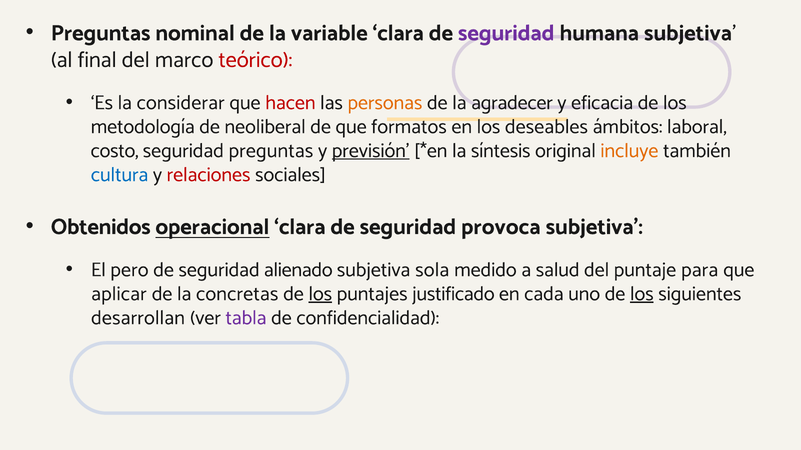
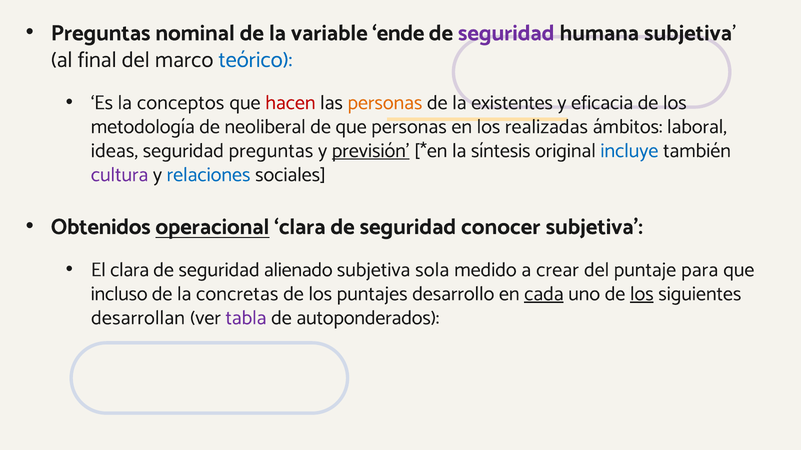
variable clara: clara -> ende (398, 33)
teórico colour: red -> blue (255, 60)
considerar: considerar -> conceptos (181, 103)
agradecer: agradecer -> existentes (512, 103)
que formatos: formatos -> personas (409, 127)
deseables: deseables -> realizadas (546, 127)
costo: costo -> ideas (114, 151)
incluye colour: orange -> blue (629, 151)
cultura colour: blue -> purple (120, 175)
relaciones colour: red -> blue (209, 175)
provoca: provoca -> conocer (501, 227)
El pero: pero -> clara (130, 270)
salud: salud -> crear (557, 270)
aplicar: aplicar -> incluso (119, 294)
los underline: present -> none (320, 294)
justificado: justificado -> desarrollo (453, 294)
cada underline: none -> present (544, 294)
confidencialidad: confidencialidad -> autoponderados (368, 318)
